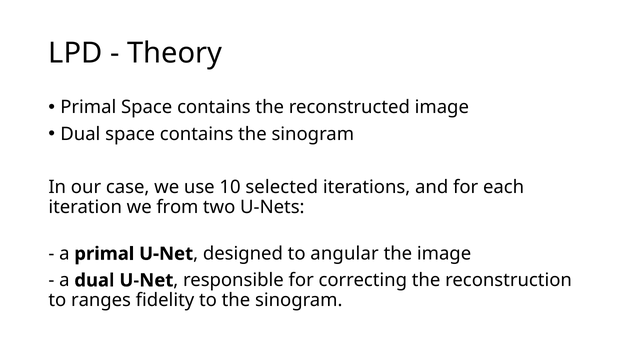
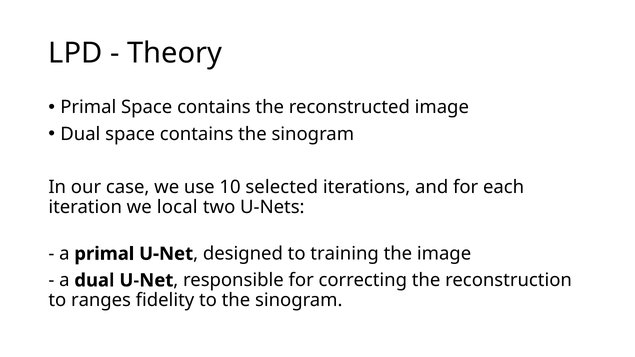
from: from -> local (177, 207)
angular: angular -> training (345, 254)
